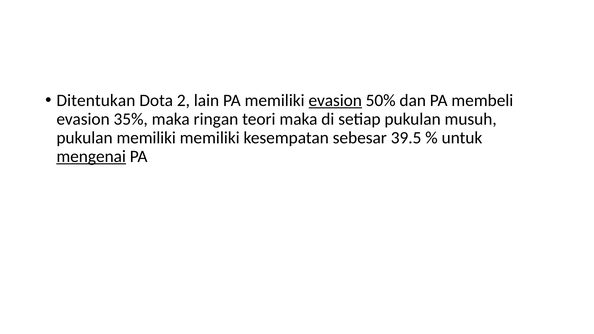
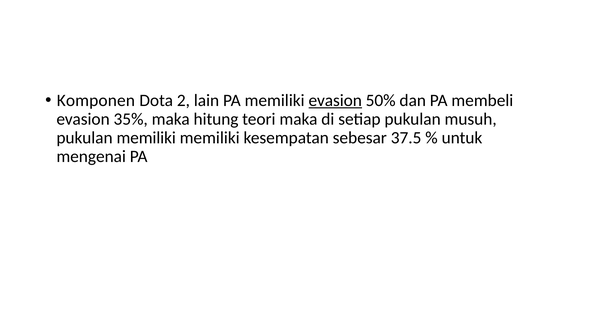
Ditentukan: Ditentukan -> Komponen (96, 100)
ringan: ringan -> hitung (216, 119)
39.5: 39.5 -> 37.5 (406, 138)
mengenai underline: present -> none (91, 157)
